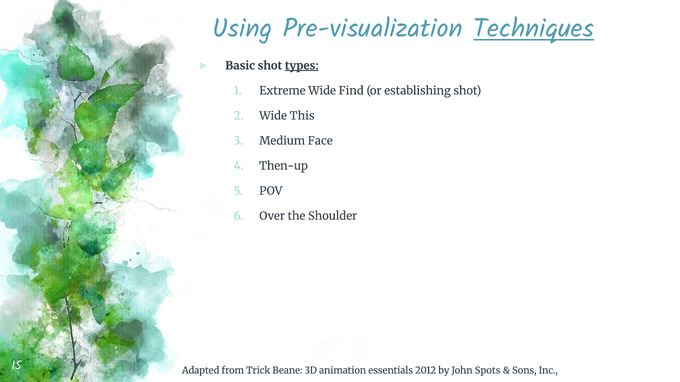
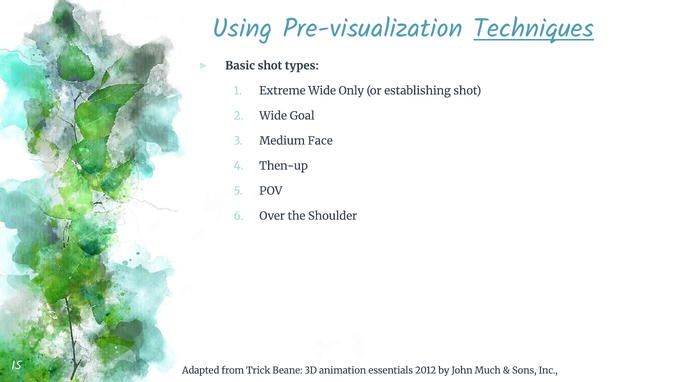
types underline: present -> none (302, 66)
Find: Find -> Only (351, 91)
This: This -> Goal (302, 116)
Spots: Spots -> Much (488, 371)
